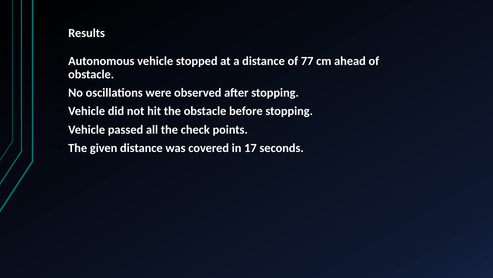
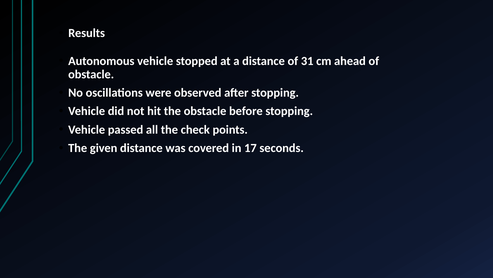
77: 77 -> 31 (307, 61)
